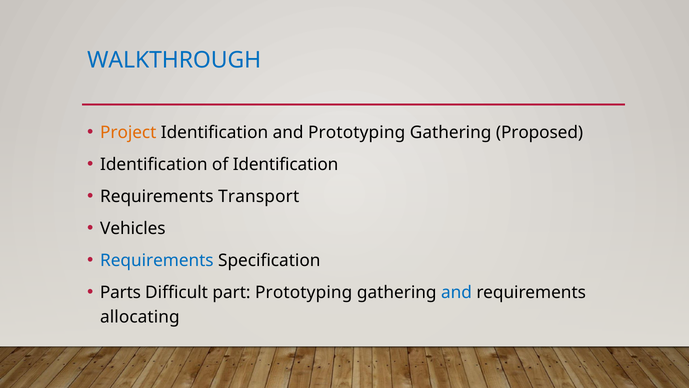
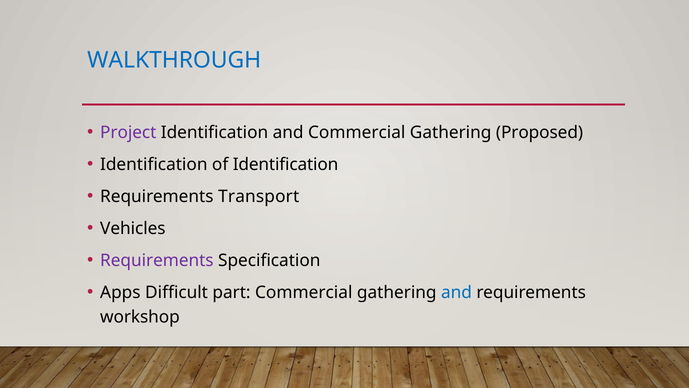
Project colour: orange -> purple (128, 132)
and Prototyping: Prototyping -> Commercial (357, 132)
Requirements colour: blue -> purple (157, 260)
Parts: Parts -> Apps (120, 292)
part Prototyping: Prototyping -> Commercial (304, 292)
allocating: allocating -> workshop (140, 317)
